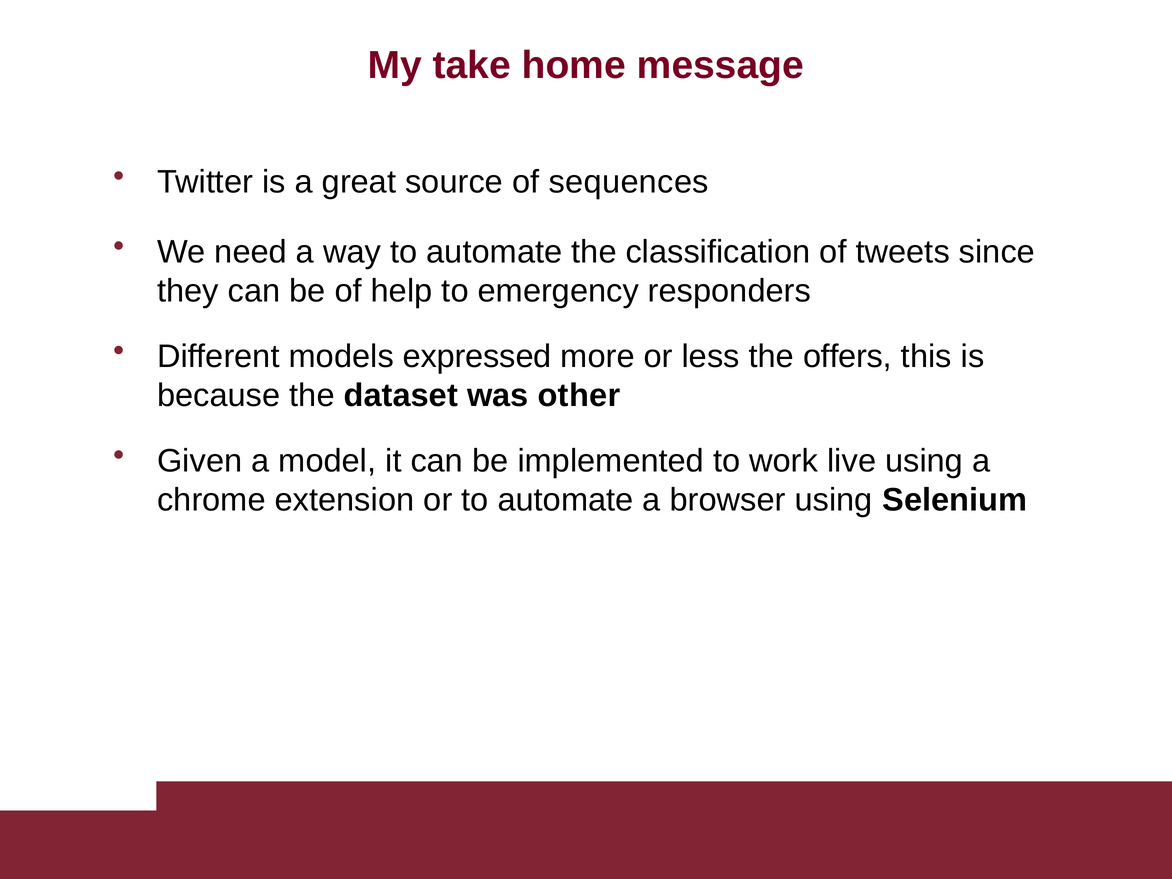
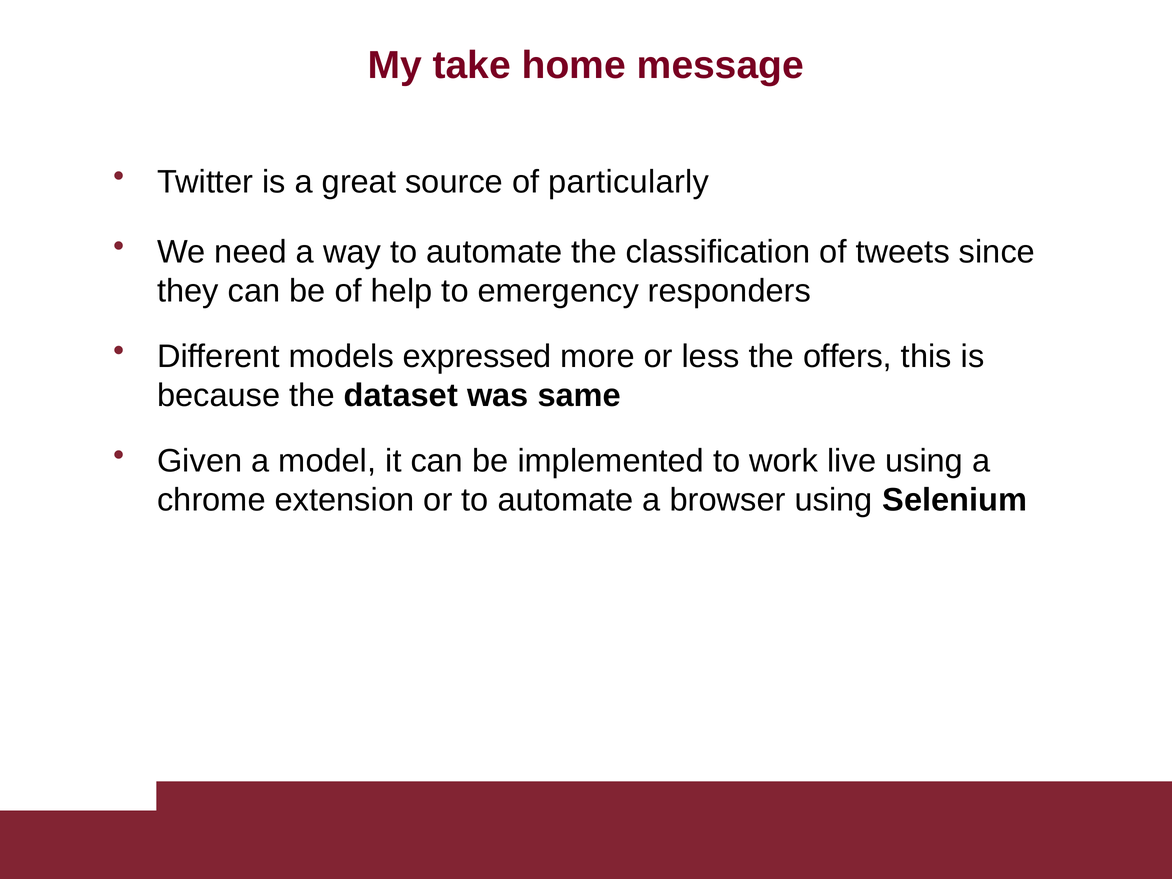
sequences: sequences -> particularly (629, 182)
other: other -> same (579, 395)
